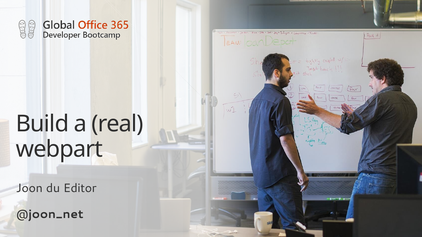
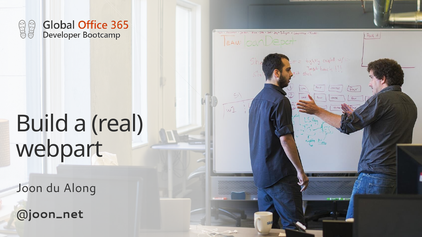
Editor: Editor -> Along (80, 189)
